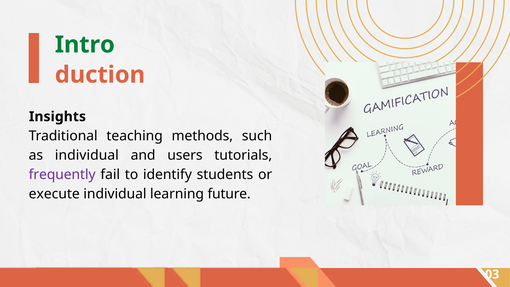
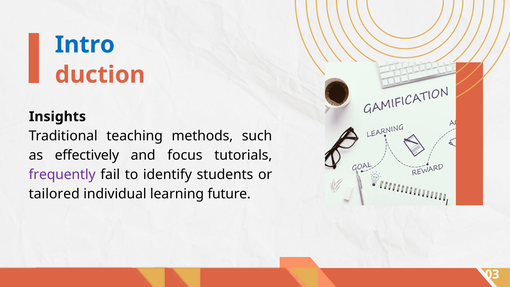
Intro colour: green -> blue (85, 45)
as individual: individual -> effectively (87, 155)
users: users -> focus (185, 155)
execute: execute -> tailored (54, 194)
